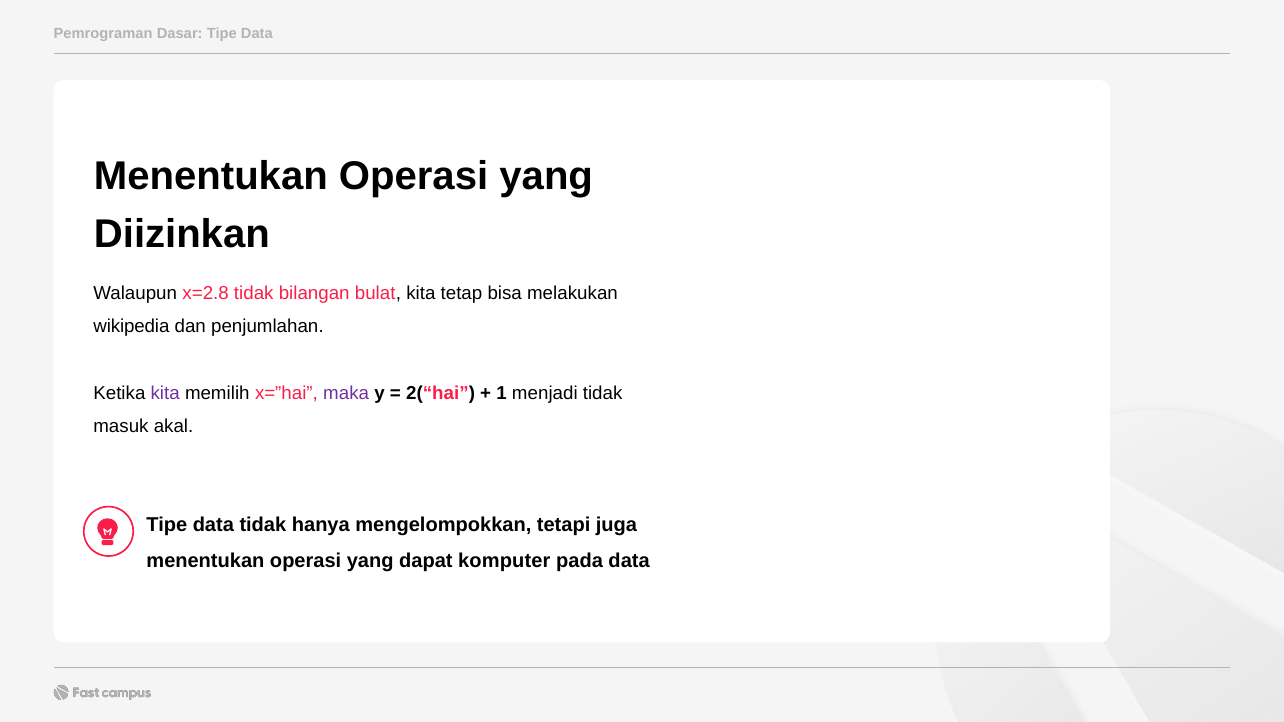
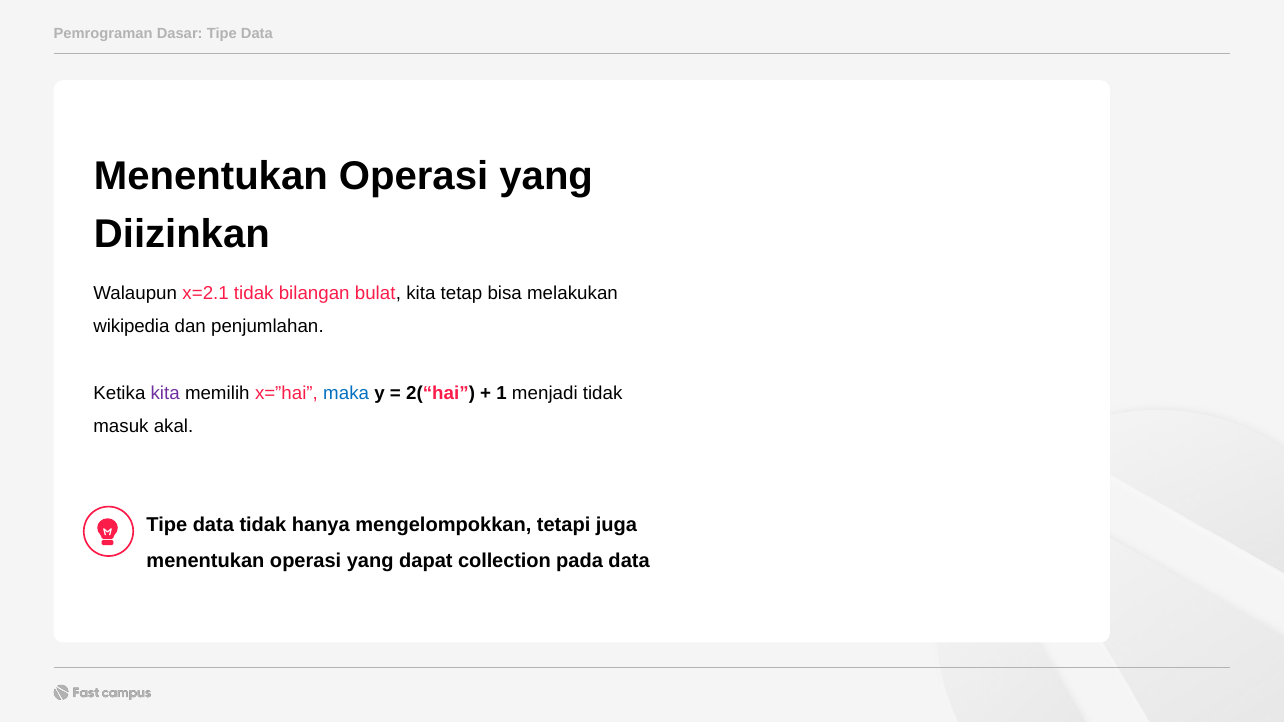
x=2.8: x=2.8 -> x=2.1 (206, 294)
maka colour: purple -> blue (346, 393)
komputer: komputer -> collection (504, 561)
